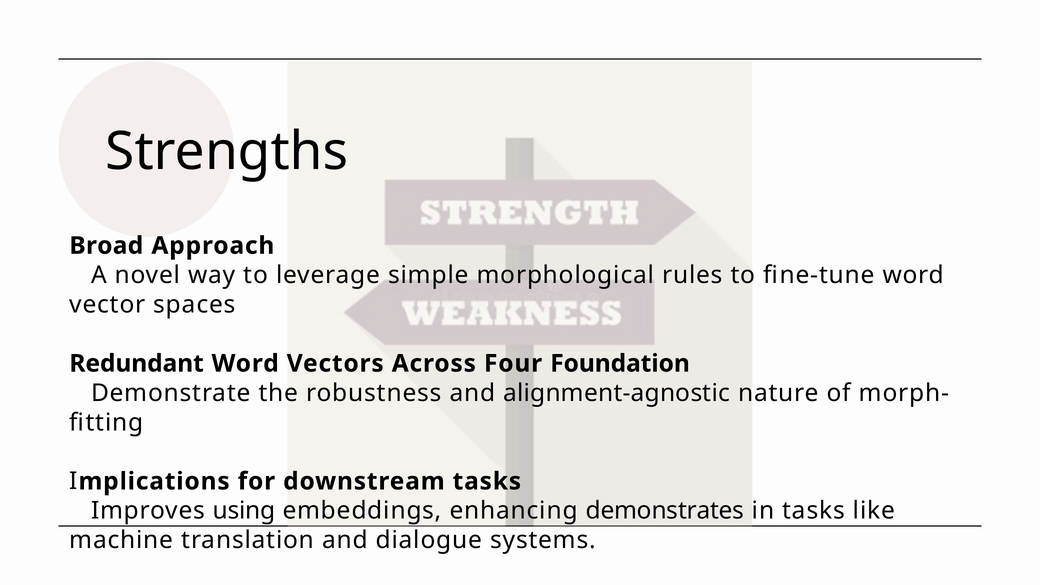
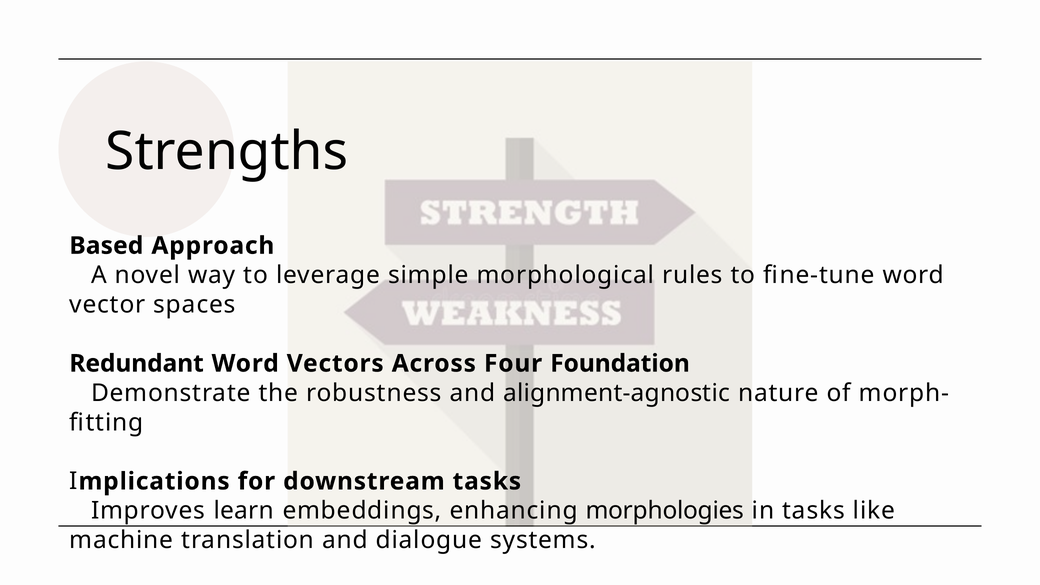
Broad: Broad -> Based (106, 246)
using: using -> learn (244, 511)
demonstrates: demonstrates -> morphologies (665, 511)
